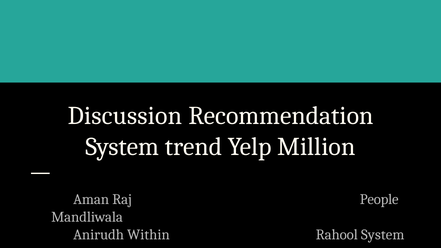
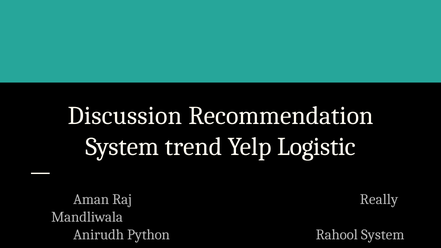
Million: Million -> Logistic (316, 147)
People: People -> Really (379, 199)
Within: Within -> Python (149, 235)
